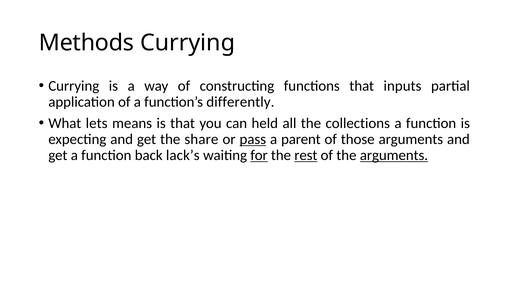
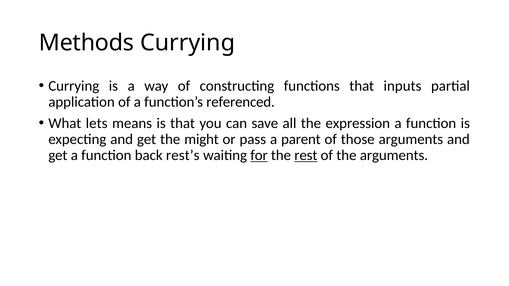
differently: differently -> referenced (241, 102)
held: held -> save (265, 123)
collections: collections -> expression (358, 123)
share: share -> might (202, 139)
pass underline: present -> none (253, 139)
lack’s: lack’s -> rest’s (183, 156)
arguments underline: present -> none (394, 156)
